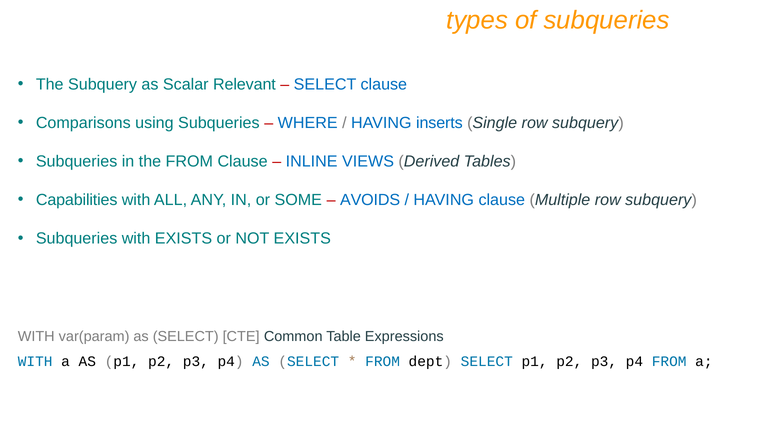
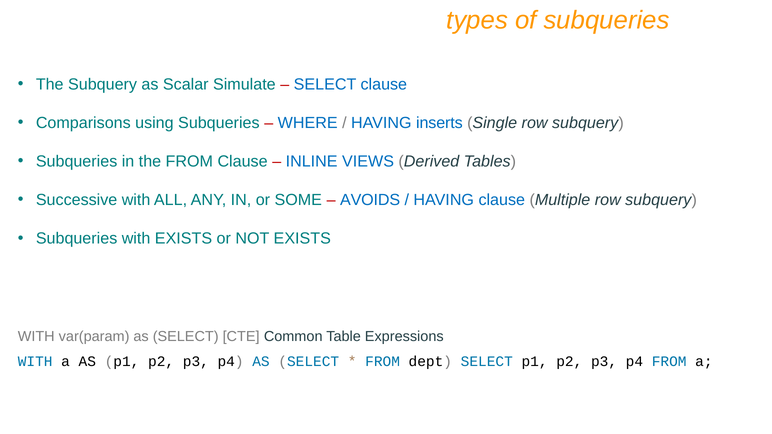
Relevant: Relevant -> Simulate (244, 84)
Capabilities: Capabilities -> Successive (77, 200)
